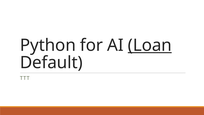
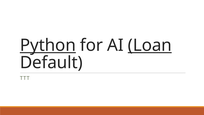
Python underline: none -> present (48, 45)
